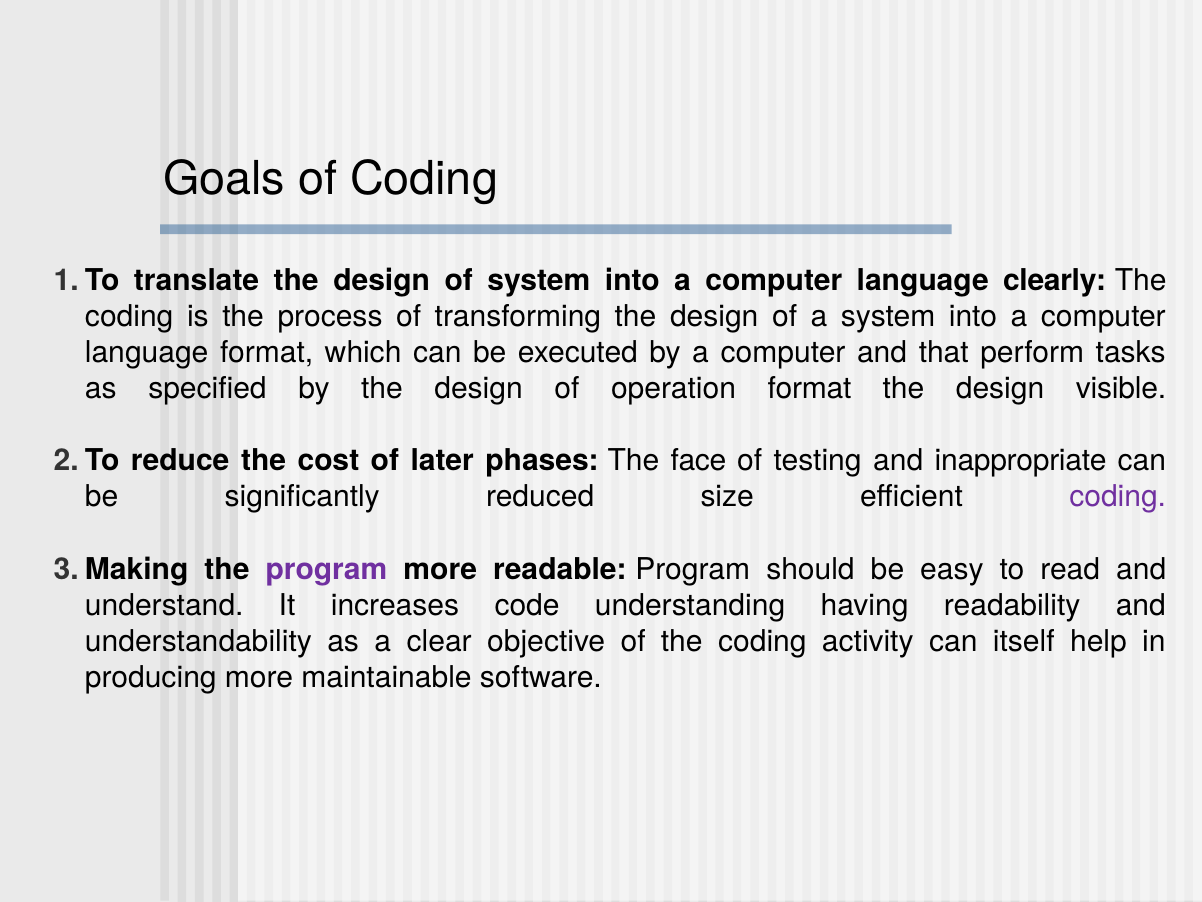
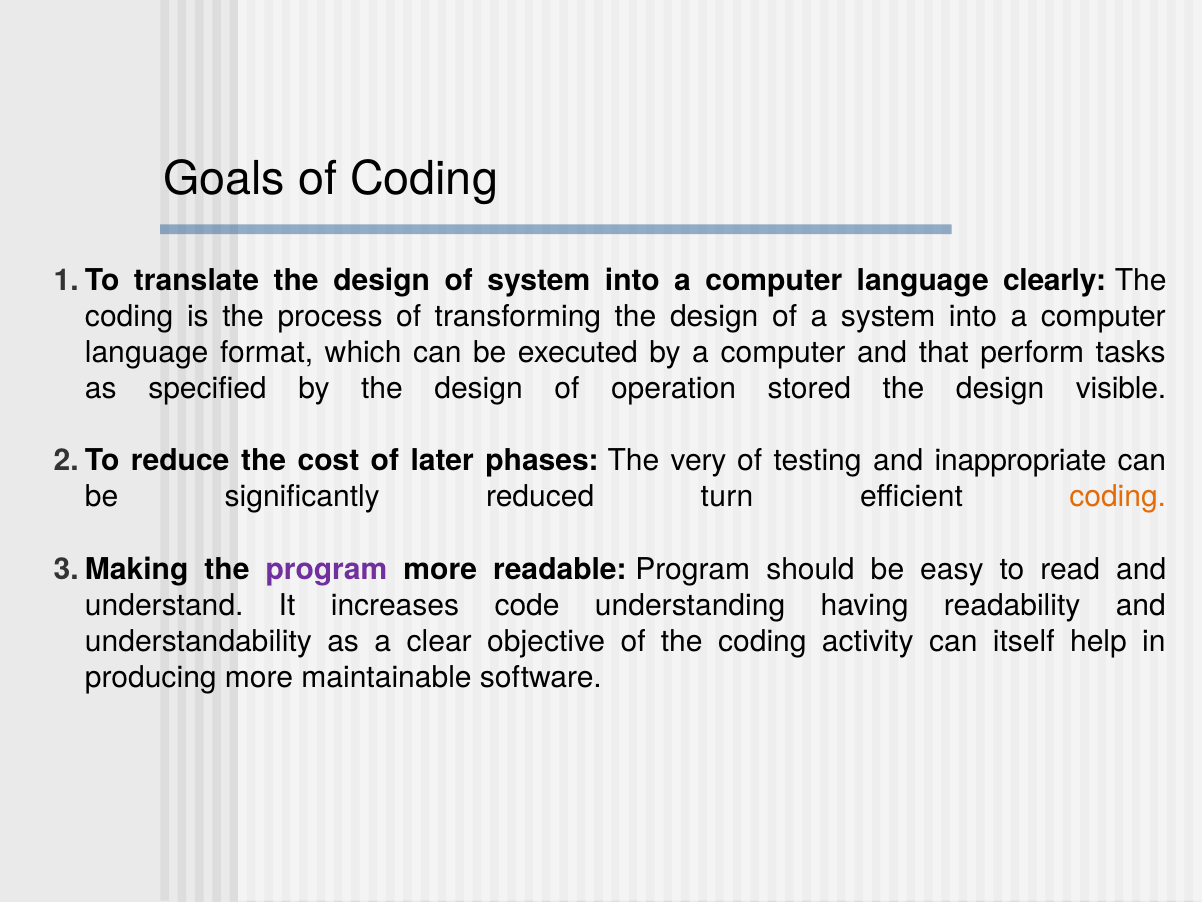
operation format: format -> stored (809, 389)
face: face -> very (698, 461)
size: size -> turn (727, 497)
coding colour: purple -> orange (1118, 497)
